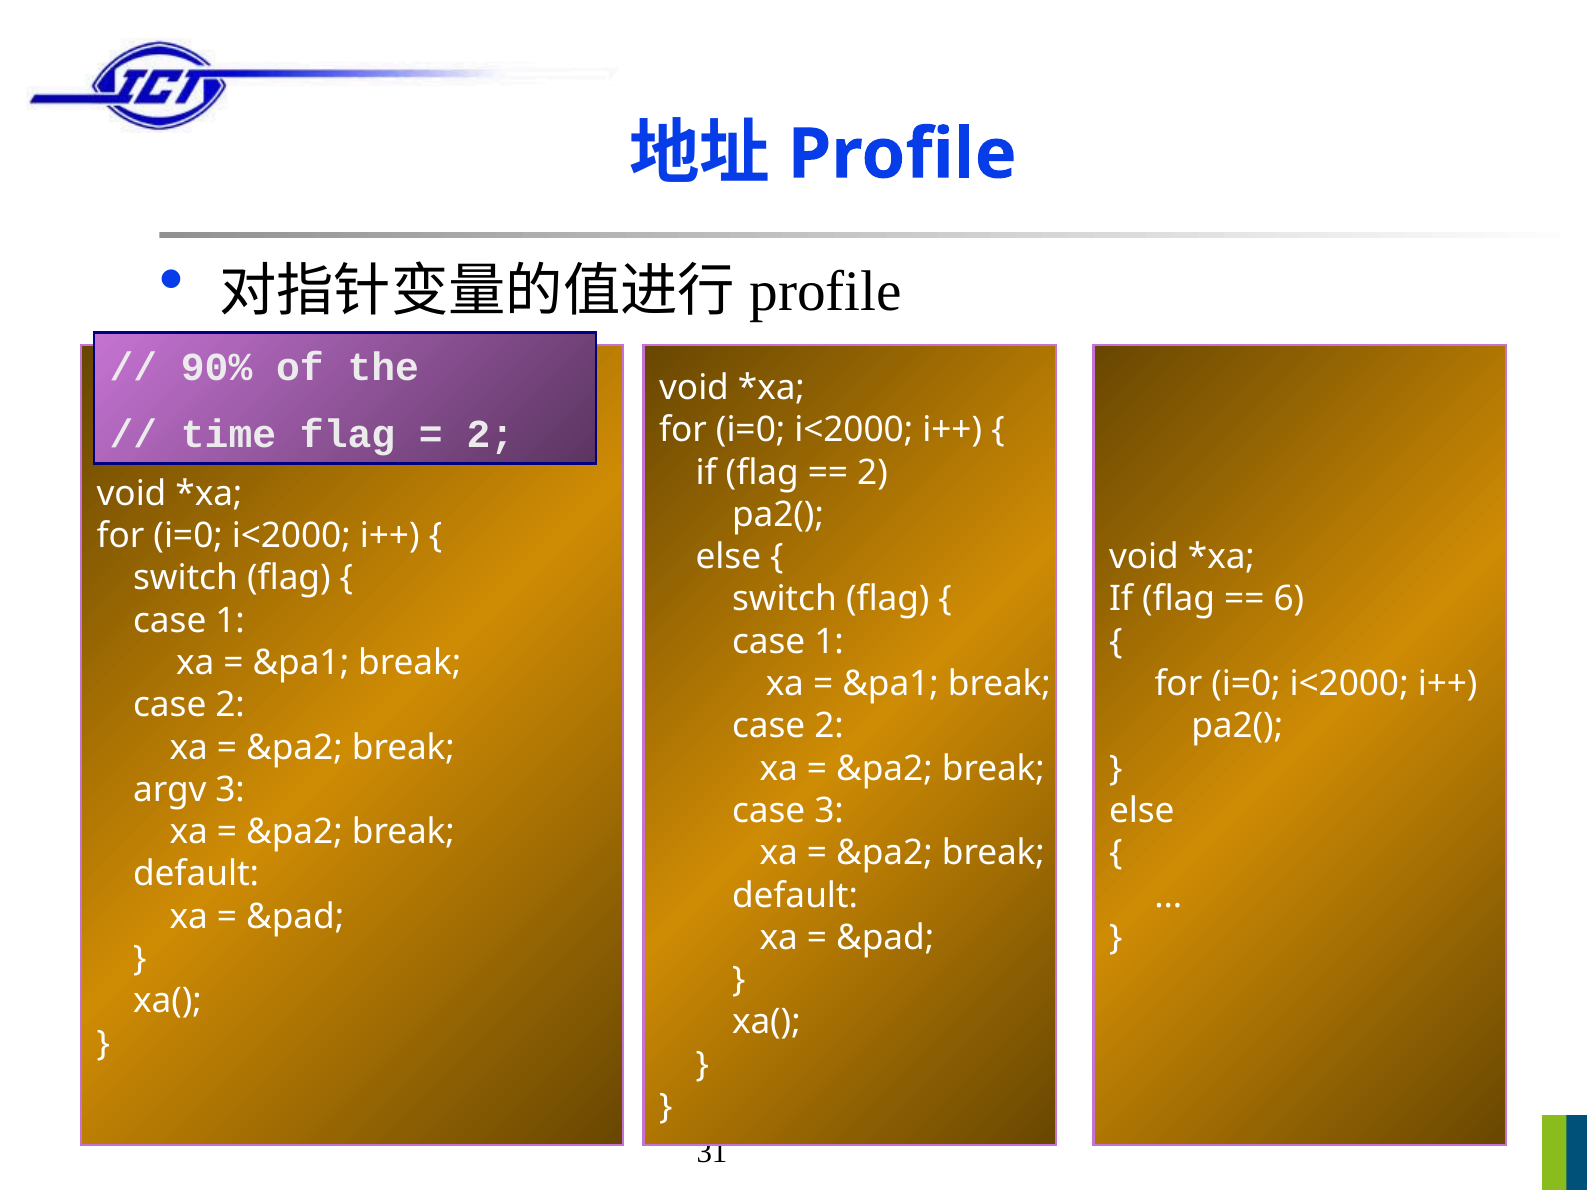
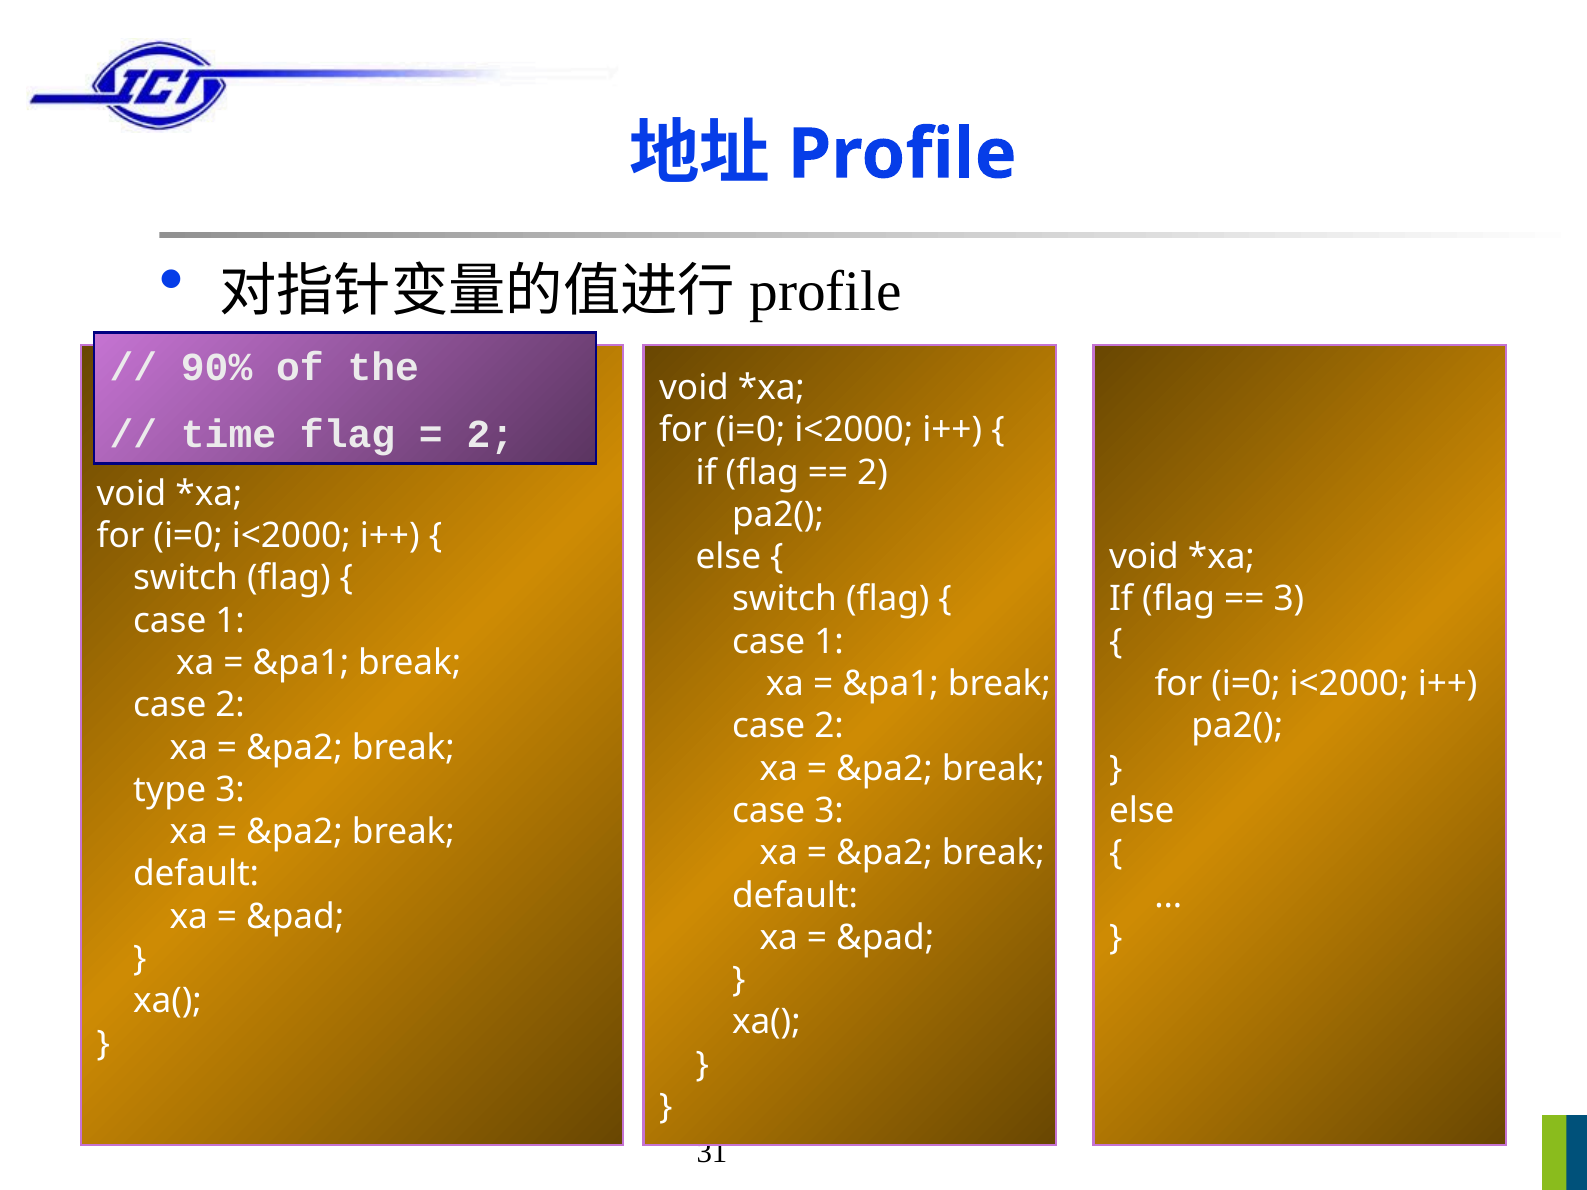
6: 6 -> 3 (1289, 599)
argv: argv -> type (170, 790)
